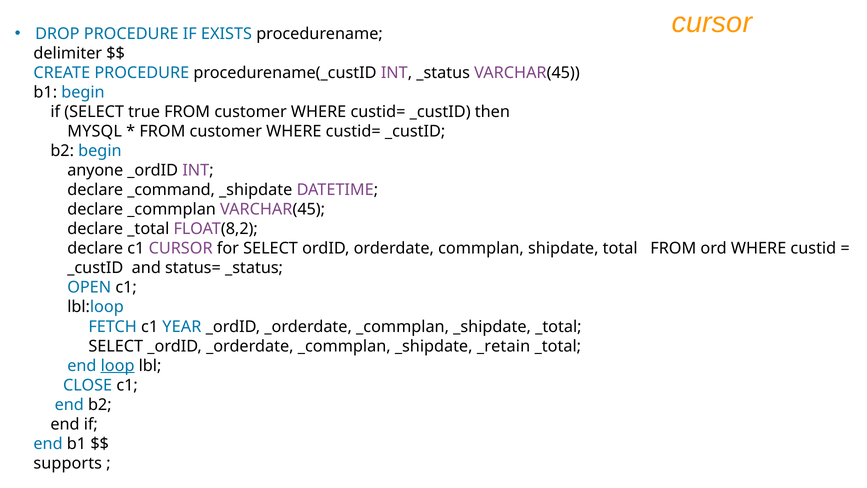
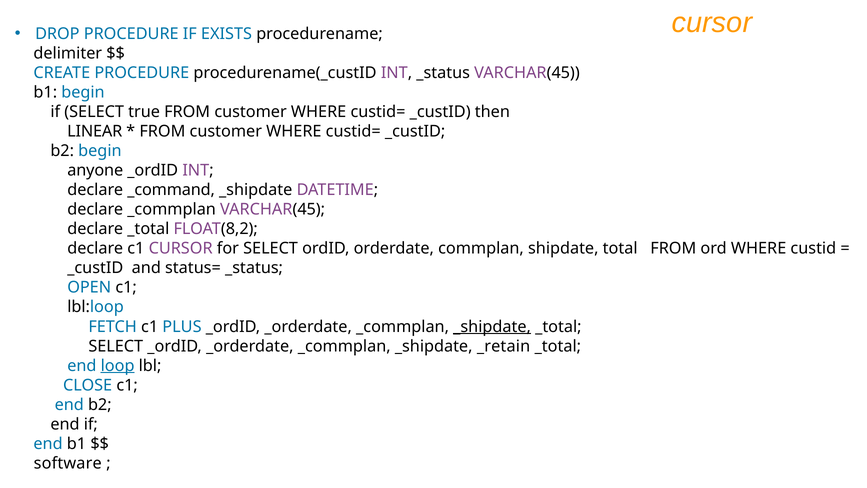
MYSQL: MYSQL -> LINEAR (95, 131)
YEAR: YEAR -> PLUS (182, 326)
_shipdate underline: none -> present (492, 326)
supports: supports -> software (68, 463)
